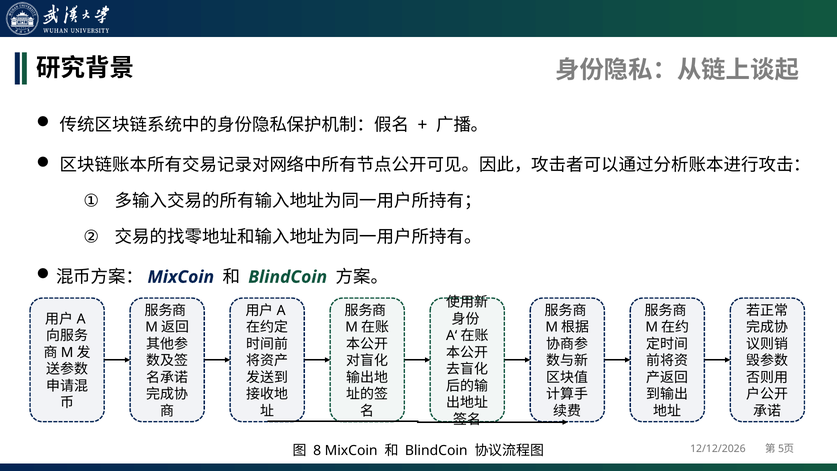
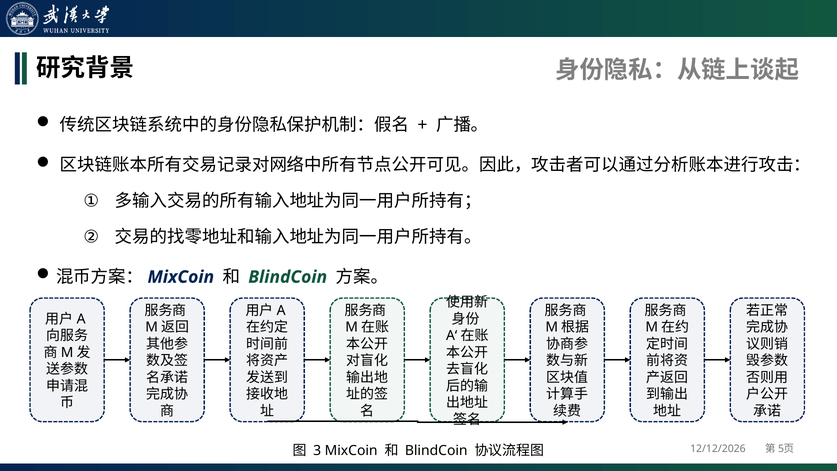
8: 8 -> 3 (317, 451)
